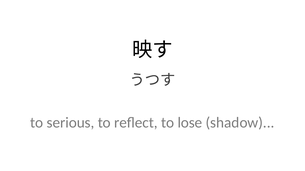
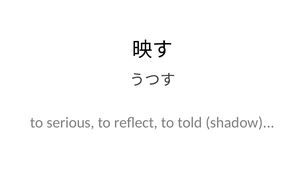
lose: lose -> told (190, 123)
